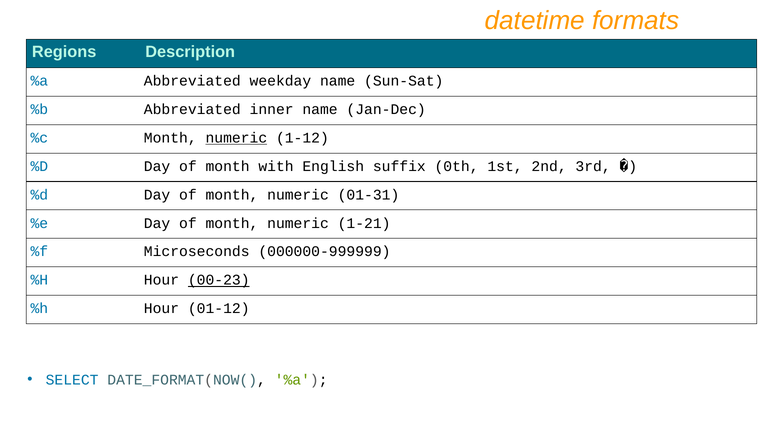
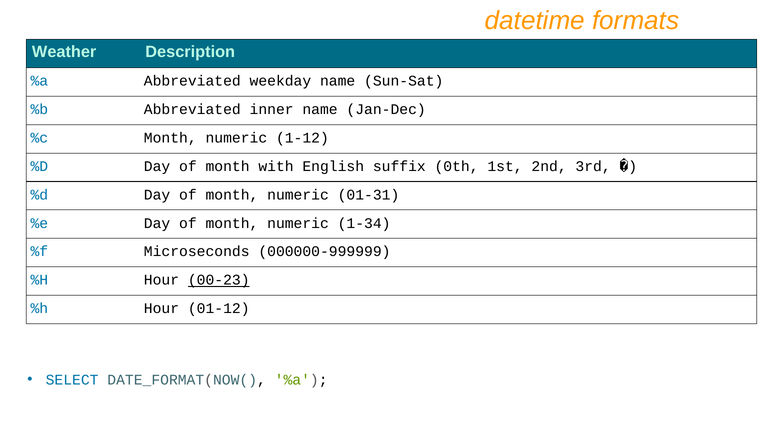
Regions: Regions -> Weather (64, 52)
numeric underline: present -> none (236, 138)
1-21: 1-21 -> 1-34 (364, 223)
